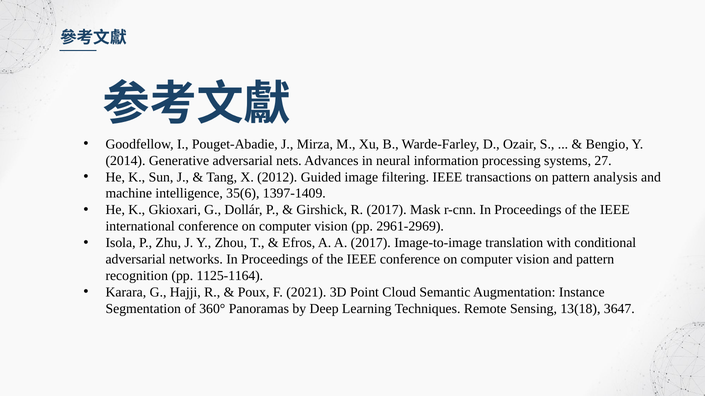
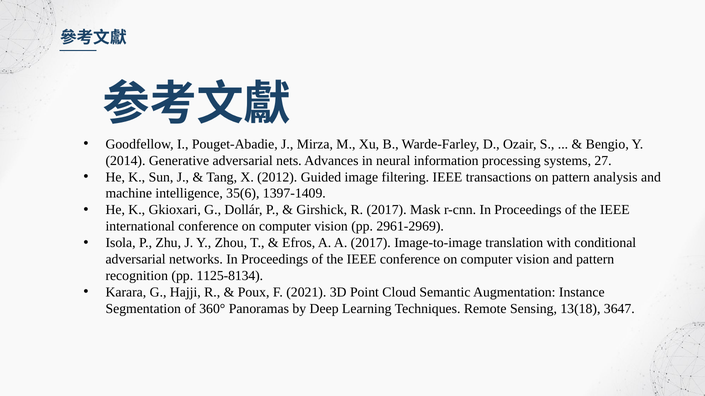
1125-1164: 1125-1164 -> 1125-8134 (230, 276)
